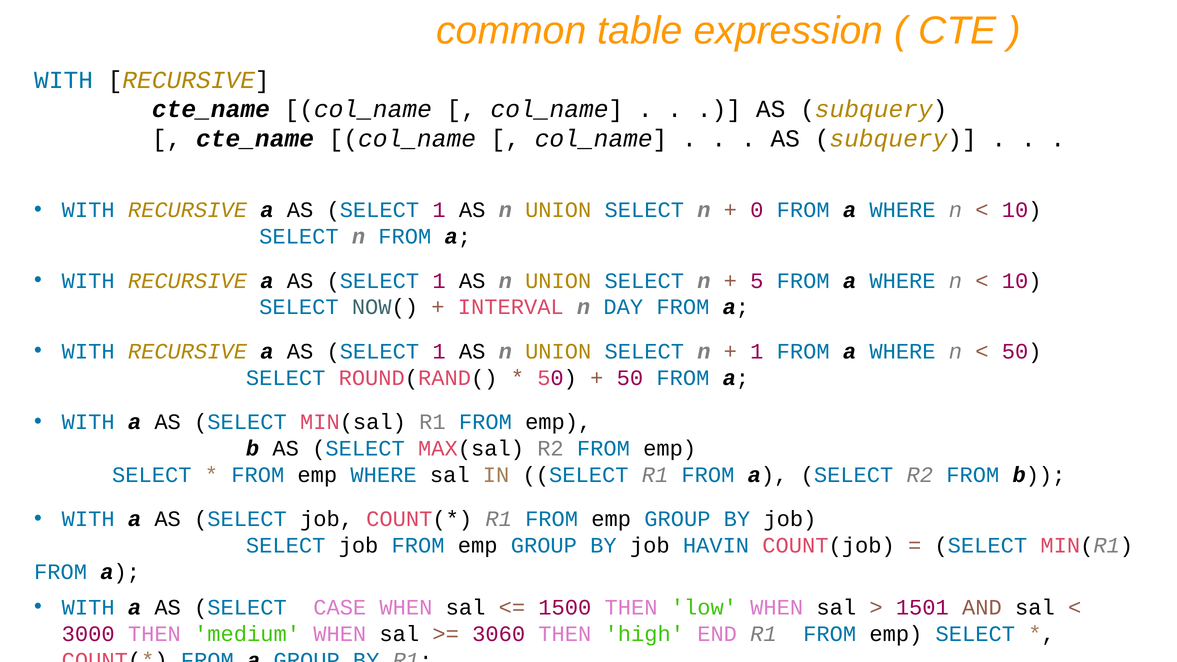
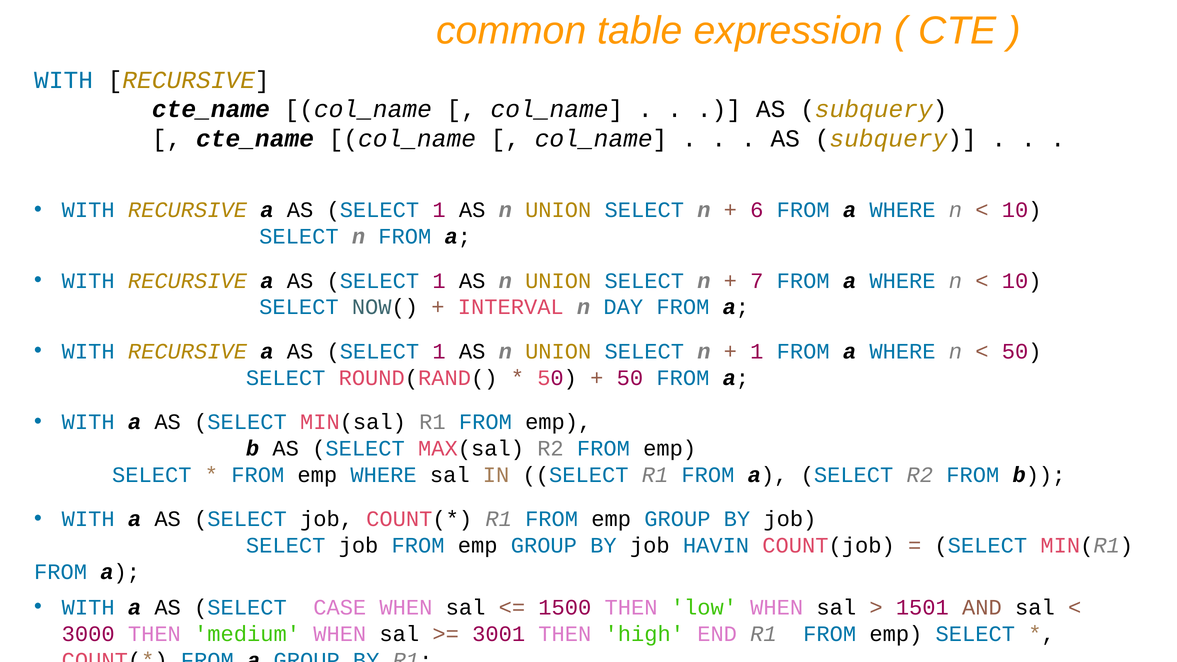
0: 0 -> 6 (757, 210)
5: 5 -> 7 (757, 281)
3060: 3060 -> 3001 (499, 634)
